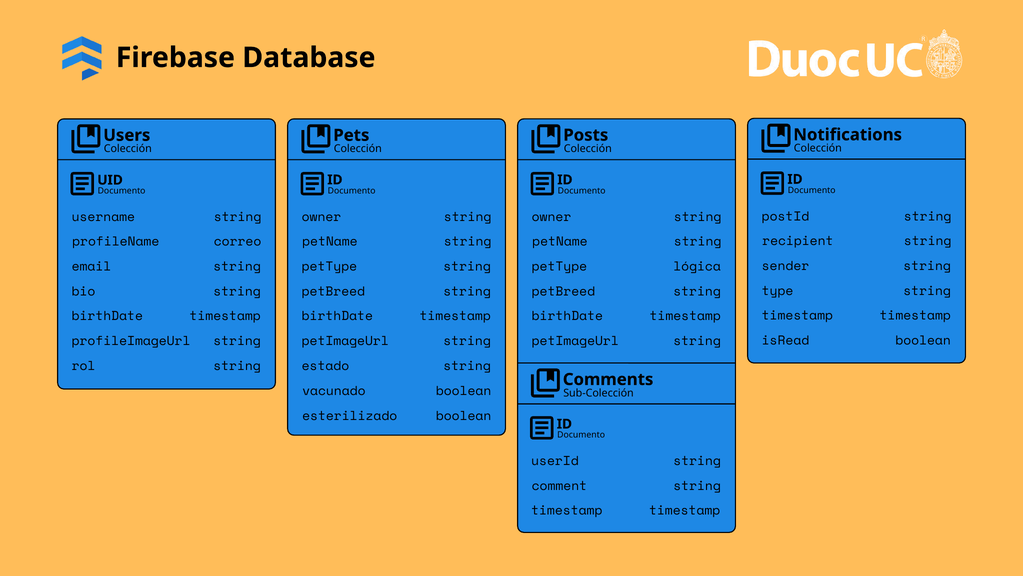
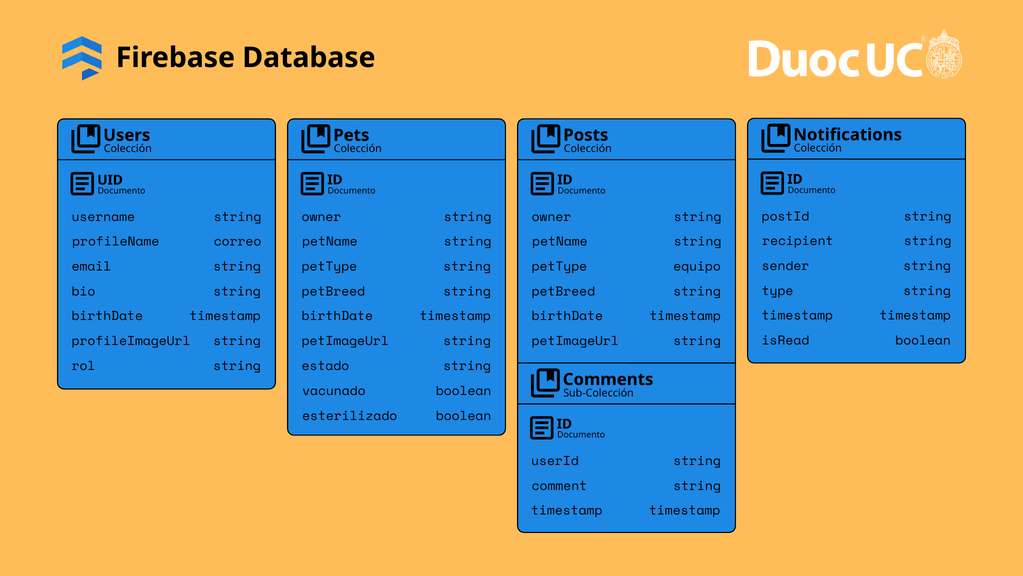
lógica: lógica -> equipo (697, 266)
